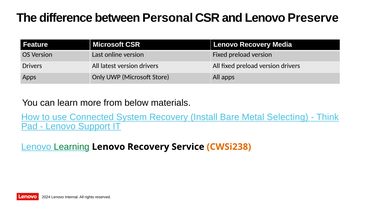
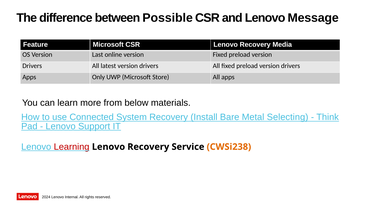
Personal: Personal -> Possible (168, 18)
Preserve: Preserve -> Message (313, 18)
Learning colour: green -> red (72, 147)
